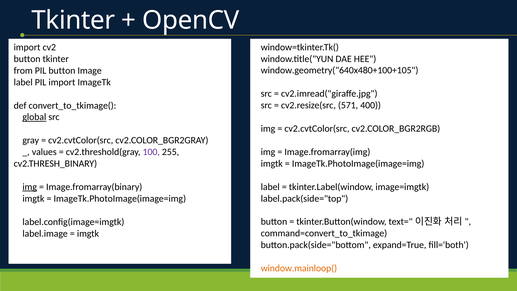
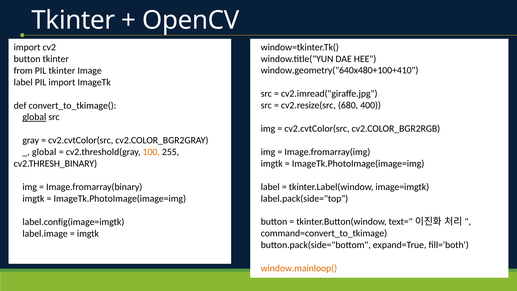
window.geometry("640x480+100+105: window.geometry("640x480+100+105 -> window.geometry("640x480+100+410 (340, 70)
PIL button: button -> tkinter (62, 71)
571: 571 -> 680 (348, 105)
values: values -> global (44, 152)
100 colour: purple -> orange (151, 152)
img underline: present -> none (30, 187)
